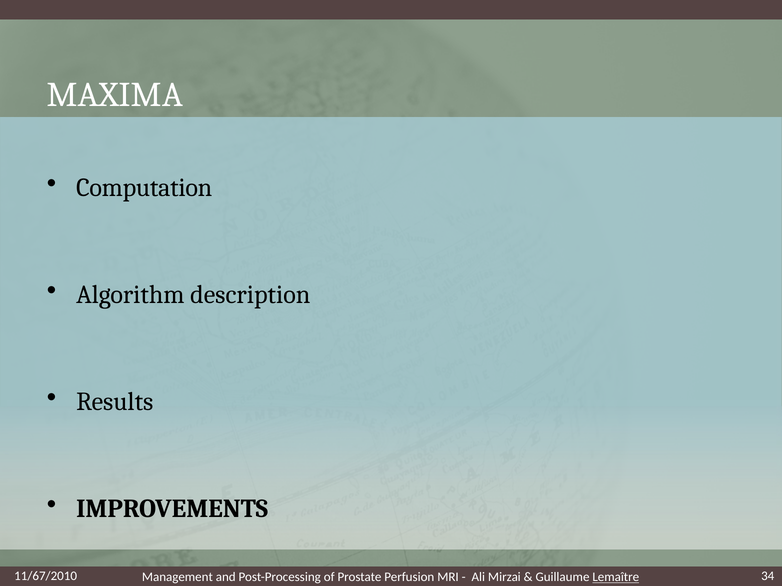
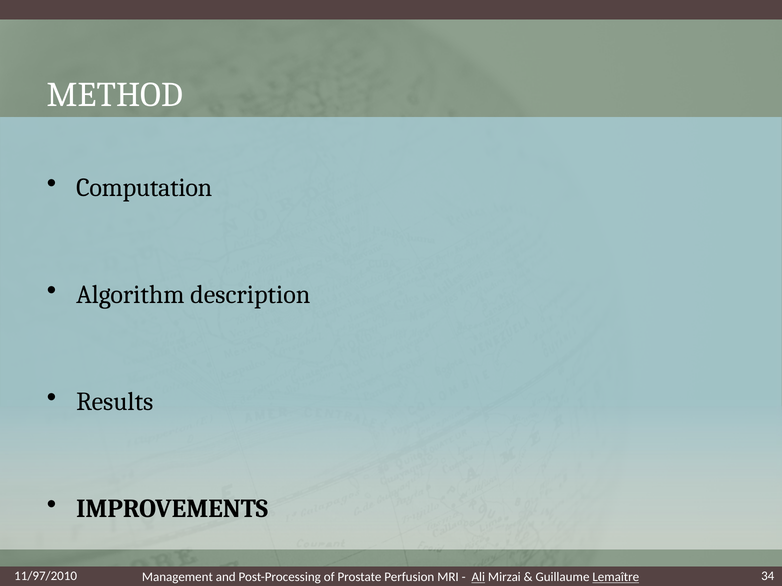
MAXIMA: MAXIMA -> METHOD (115, 95)
11/67/2010: 11/67/2010 -> 11/97/2010 (46, 577)
Ali underline: none -> present (478, 578)
